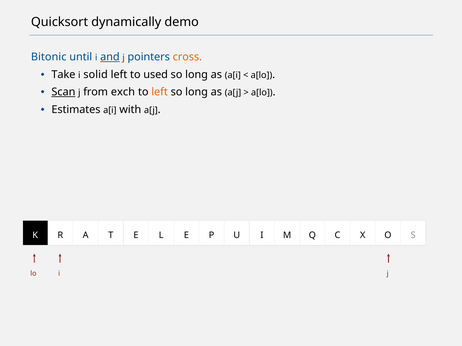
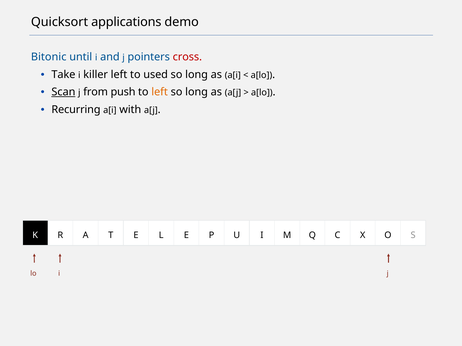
dynamically: dynamically -> applications (126, 22)
and underline: present -> none (110, 57)
cross colour: orange -> red (187, 57)
solid: solid -> killer (96, 75)
exch: exch -> push (123, 92)
Estimates: Estimates -> Recurring (76, 110)
